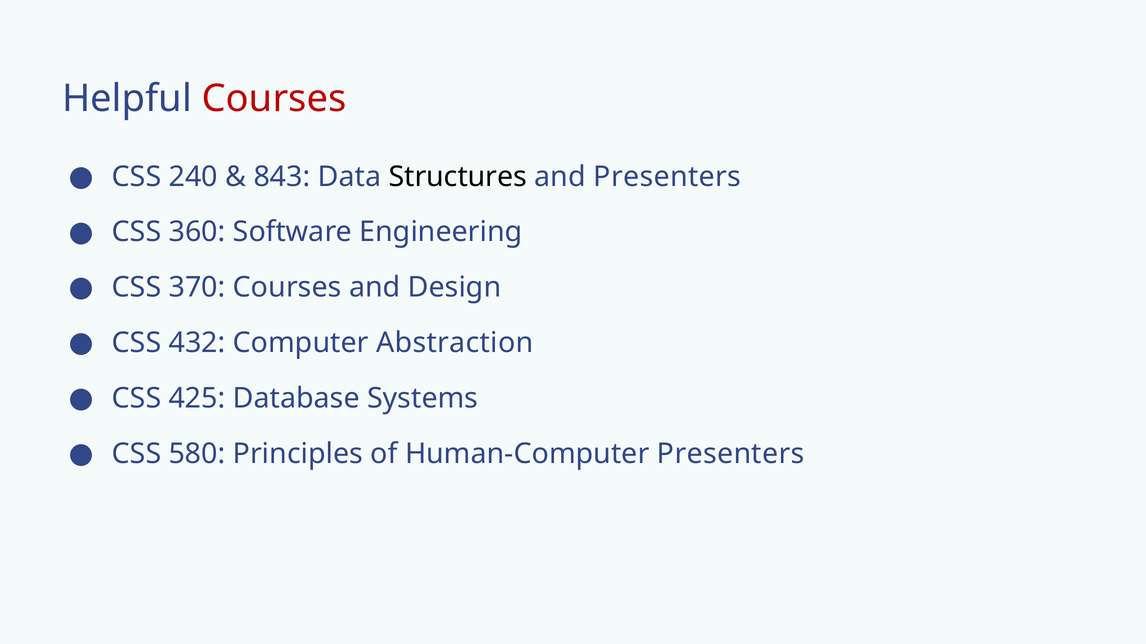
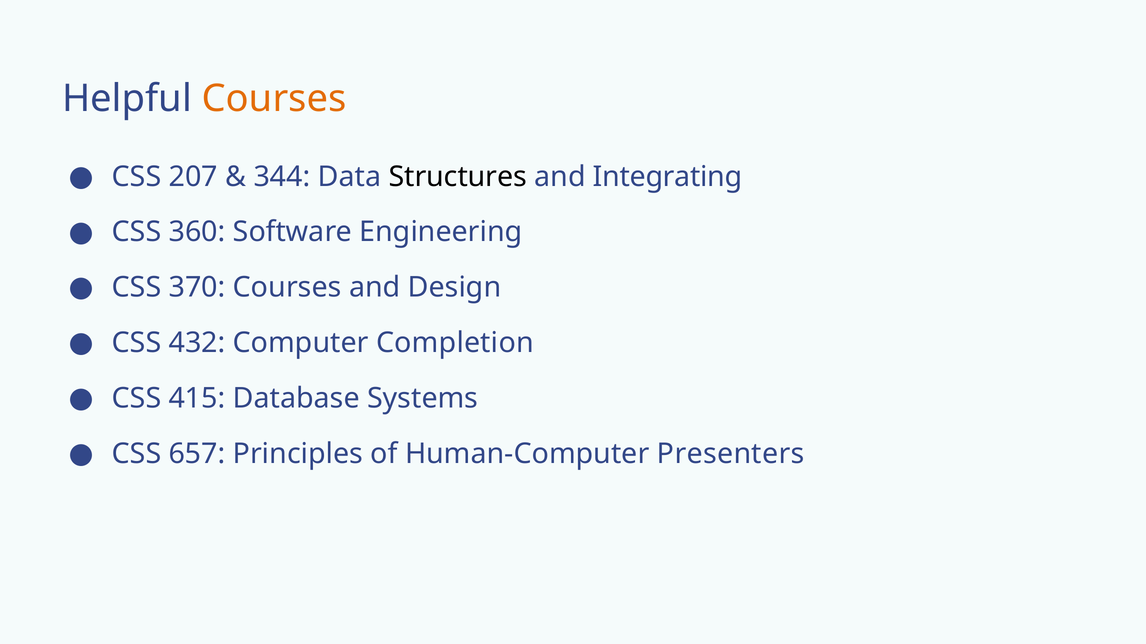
Courses colour: red -> orange (274, 99)
240: 240 -> 207 (193, 177)
843: 843 -> 344 (282, 177)
and Presenters: Presenters -> Integrating (668, 177)
Abstraction: Abstraction -> Completion (455, 343)
425: 425 -> 415 (197, 399)
580: 580 -> 657 (197, 454)
